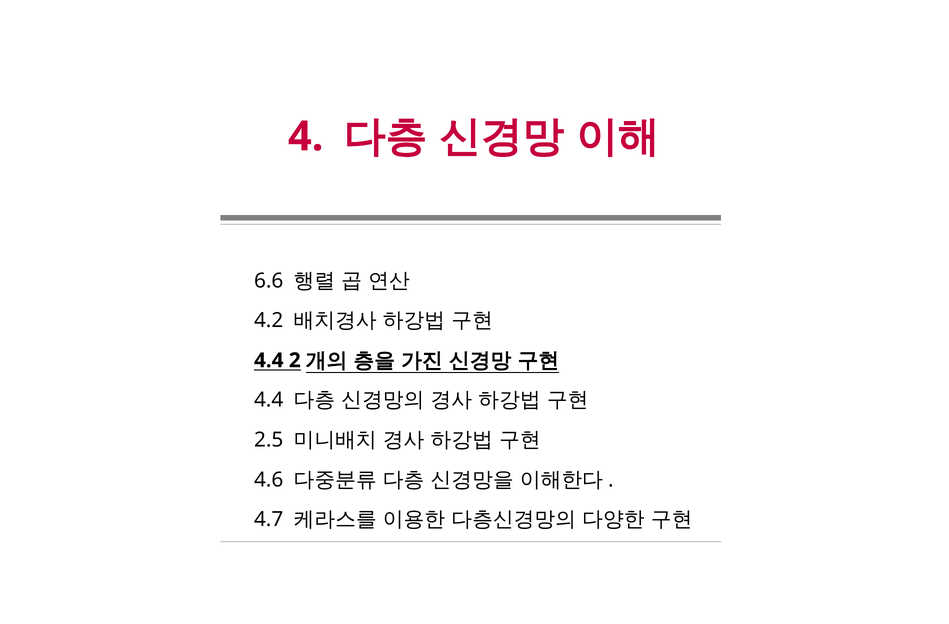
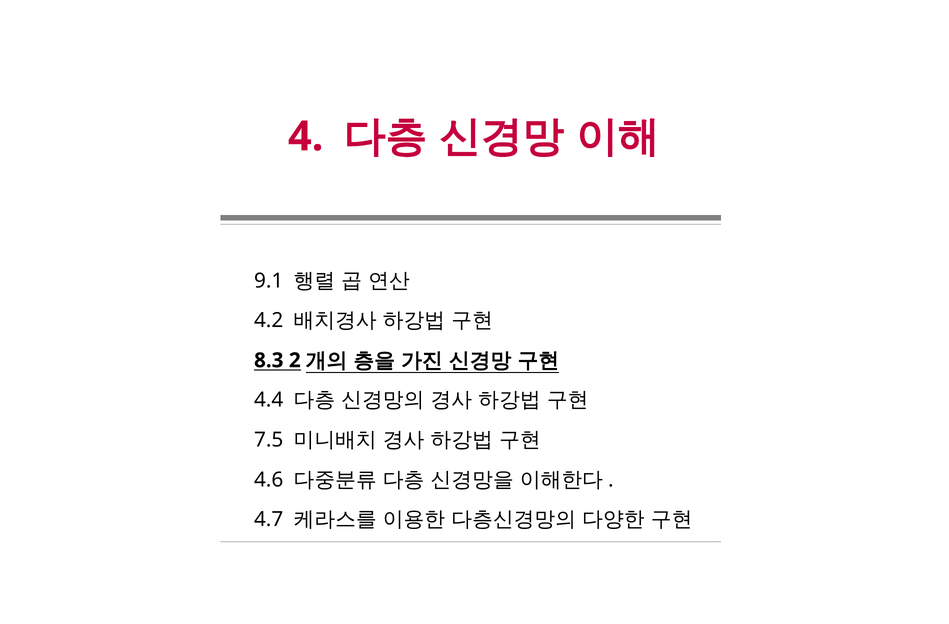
6.6: 6.6 -> 9.1 (269, 281)
4.4: 4.4 -> 8.3 (269, 360)
2.5: 2.5 -> 7.5 (269, 439)
